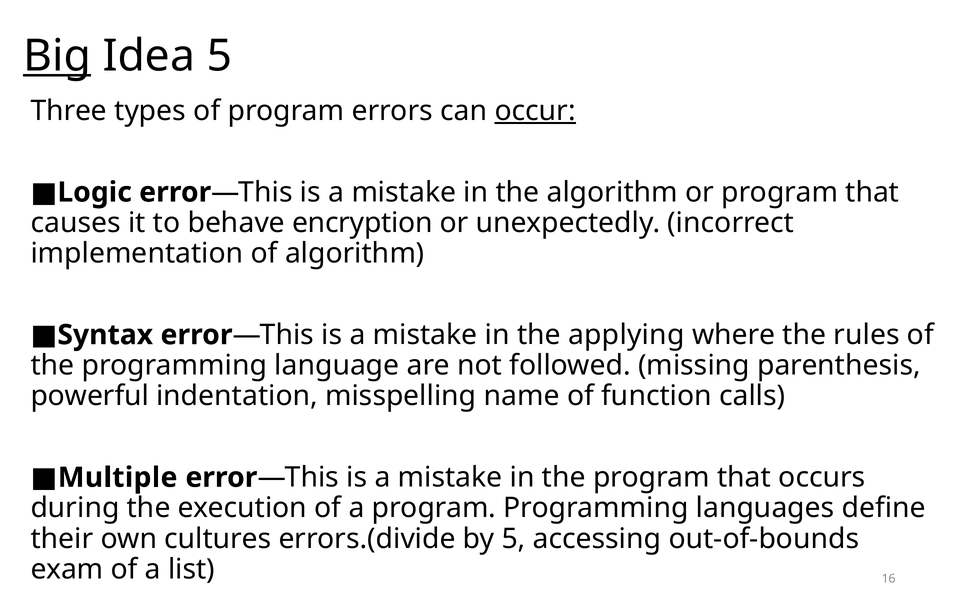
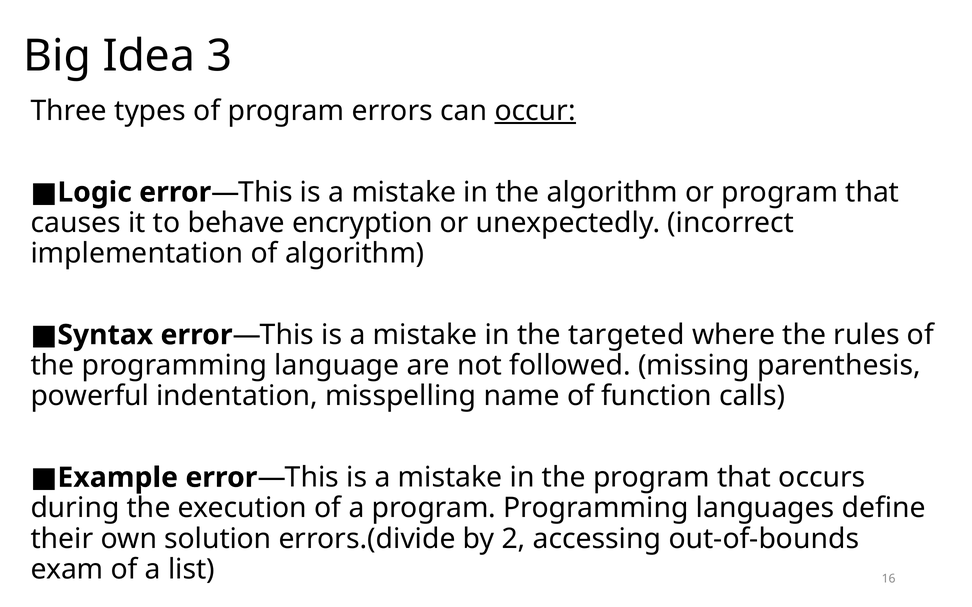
Big underline: present -> none (57, 56)
Idea 5: 5 -> 3 (219, 56)
applying: applying -> targeted (626, 335)
Multiple: Multiple -> Example (118, 478)
cultures: cultures -> solution (218, 539)
by 5: 5 -> 2 (514, 539)
